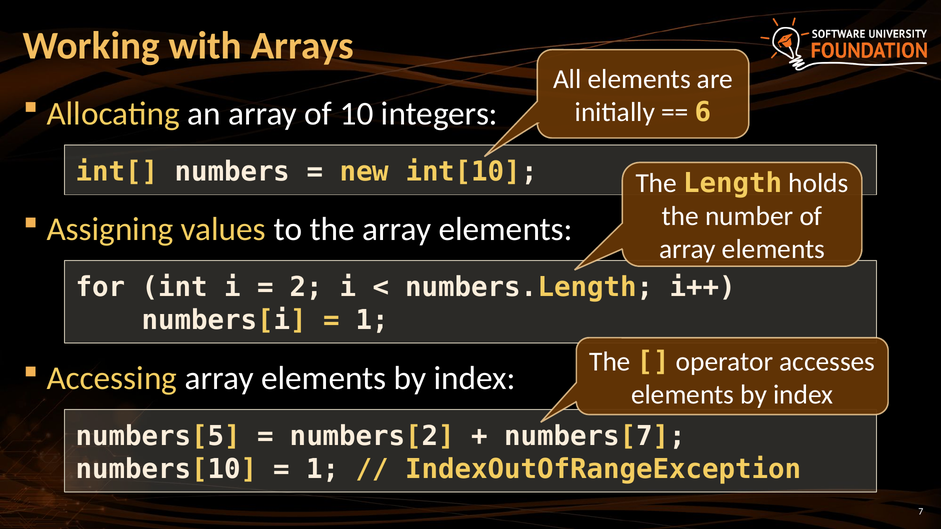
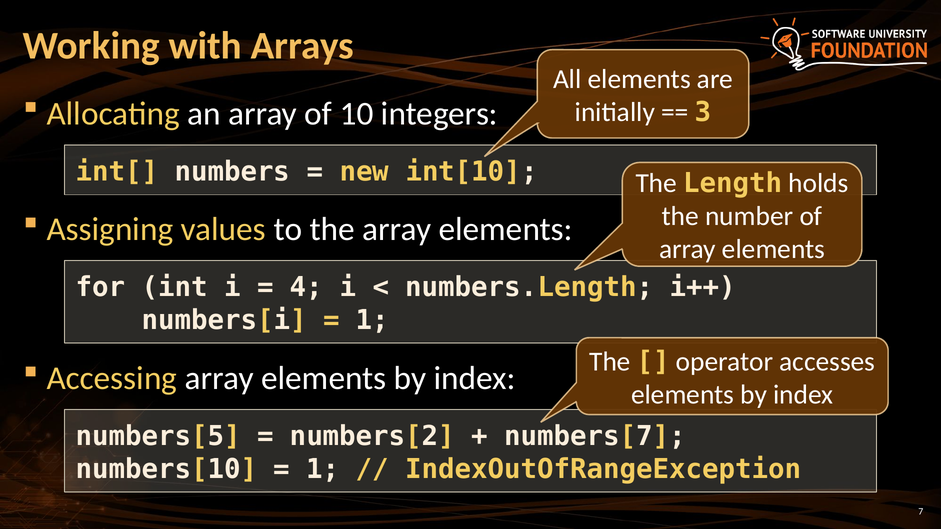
6: 6 -> 3 (703, 112)
2: 2 -> 4 (307, 288)
